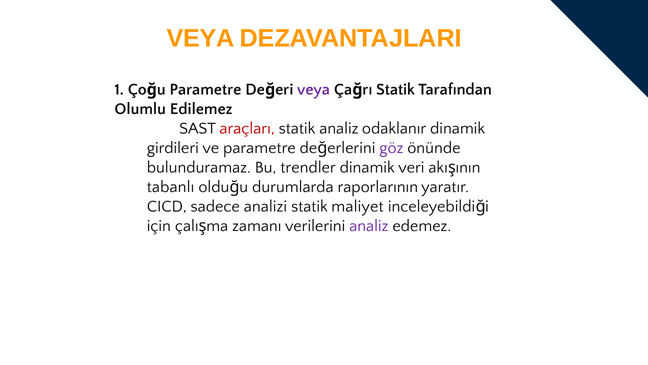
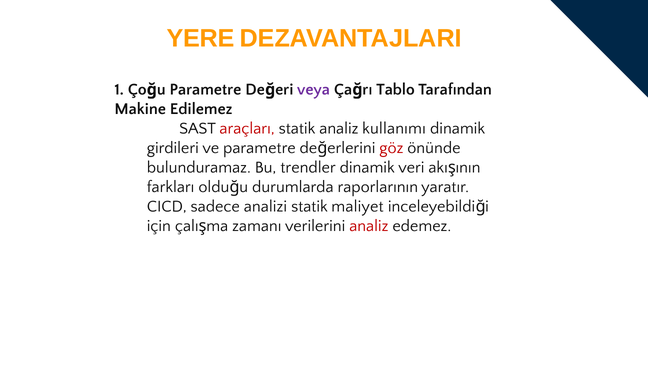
VEYA: VEYA -> YERE (201, 38)
Statik: Statik -> Tablo (396, 89)
Olumlu: Olumlu -> Makine (140, 109)
odaklanır: odaklanır -> kullanımı (394, 128)
göz colour: purple -> red (391, 148)
tabanlı: tabanlı -> farkları (171, 187)
analiz colour: purple -> red (369, 225)
